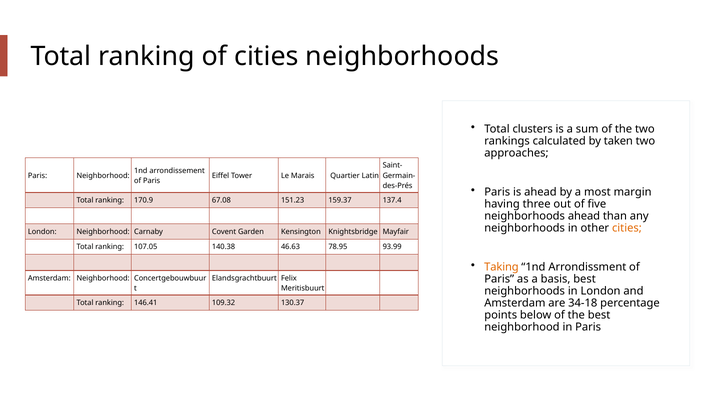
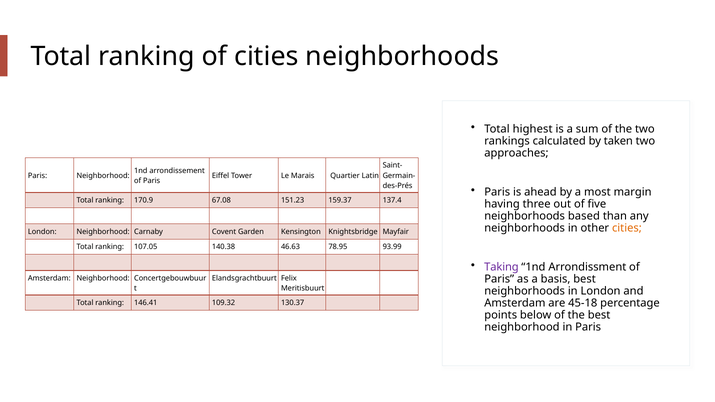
clusters: clusters -> highest (533, 129)
neighborhoods ahead: ahead -> based (584, 216)
Taking colour: orange -> purple (501, 267)
34-18: 34-18 -> 45-18 (583, 303)
